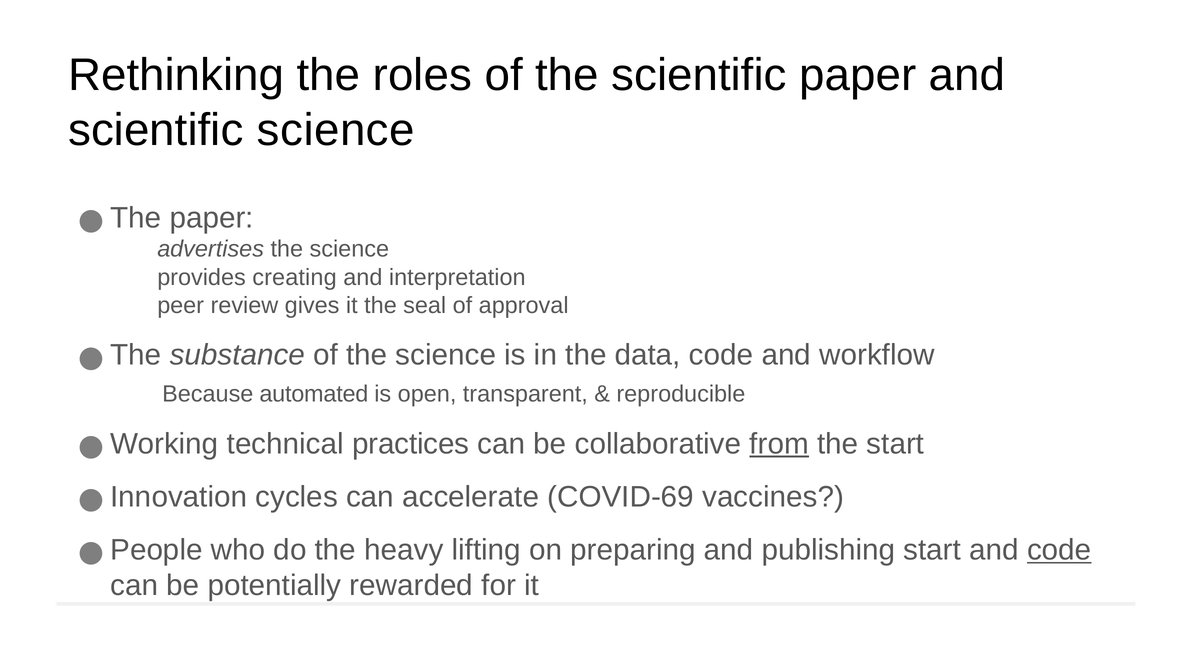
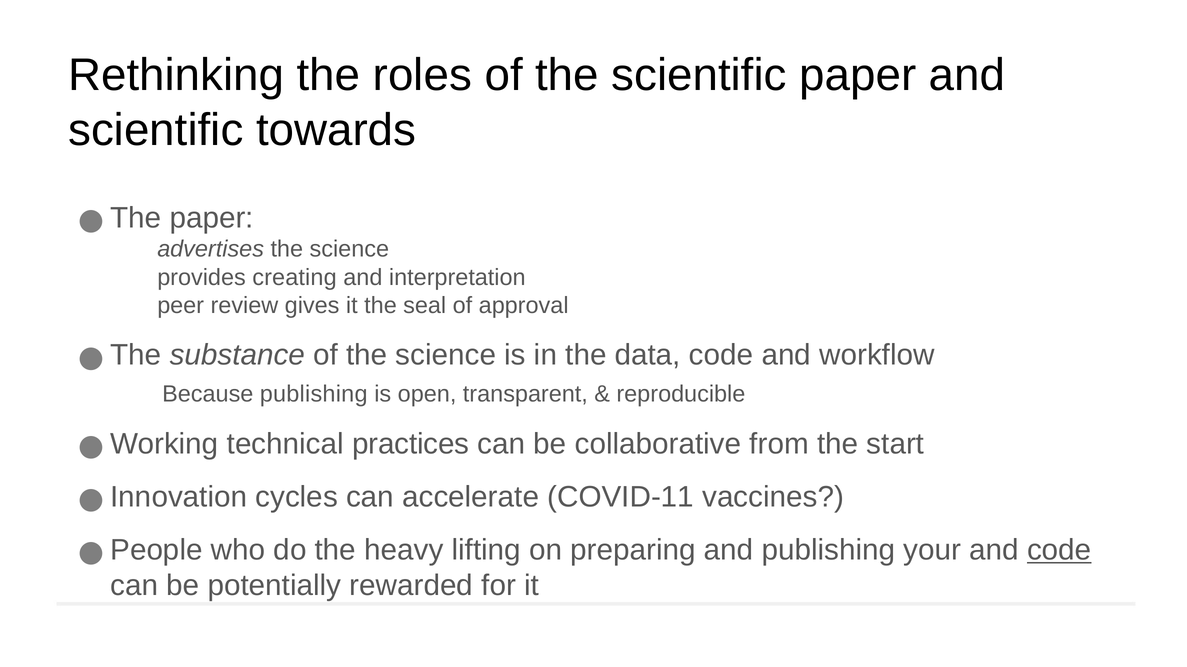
scientific science: science -> towards (336, 130)
Because automated: automated -> publishing (314, 394)
from underline: present -> none (779, 444)
COVID-69: COVID-69 -> COVID-11 (621, 497)
publishing start: start -> your (932, 551)
